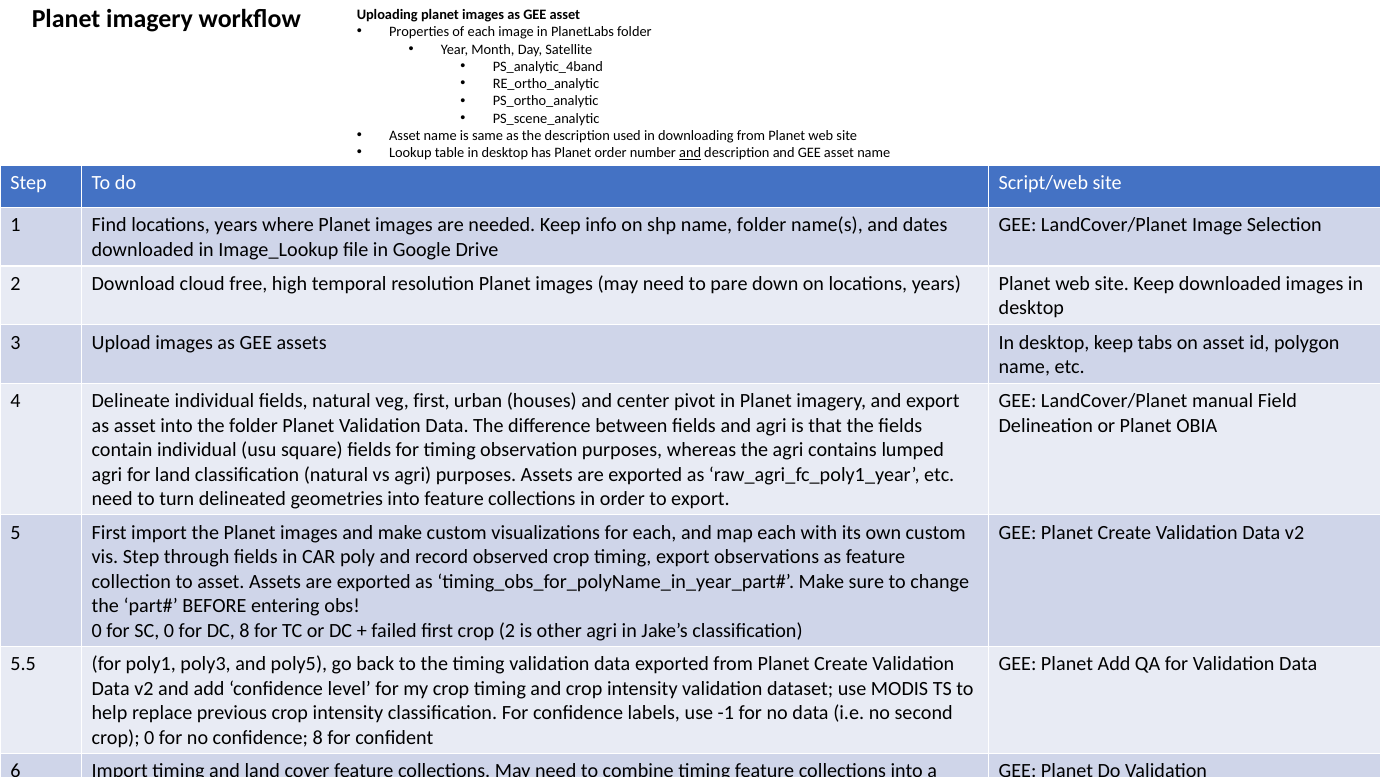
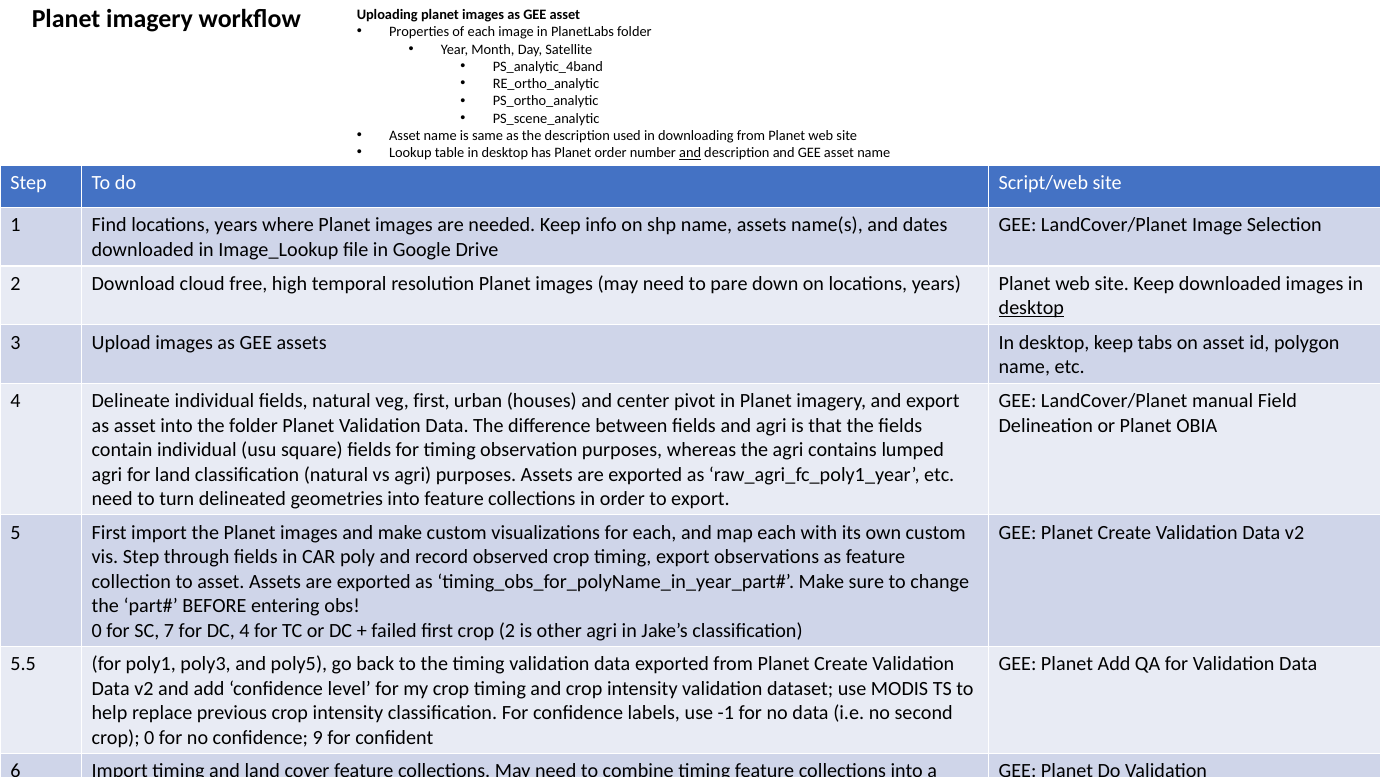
name folder: folder -> assets (762, 225)
desktop underline: none -> present (1031, 308)
SC 0: 0 -> 7 (169, 630)
DC 8: 8 -> 4 (244, 630)
confidence 8: 8 -> 9 (318, 737)
